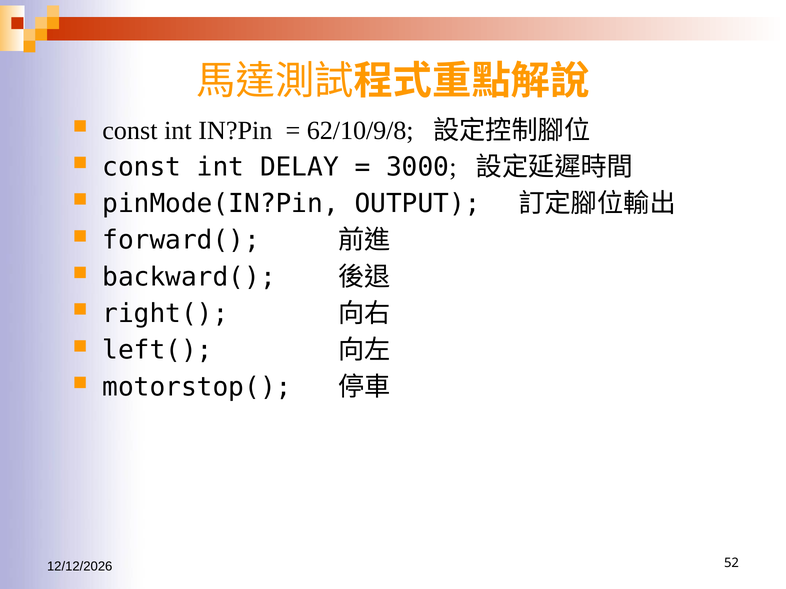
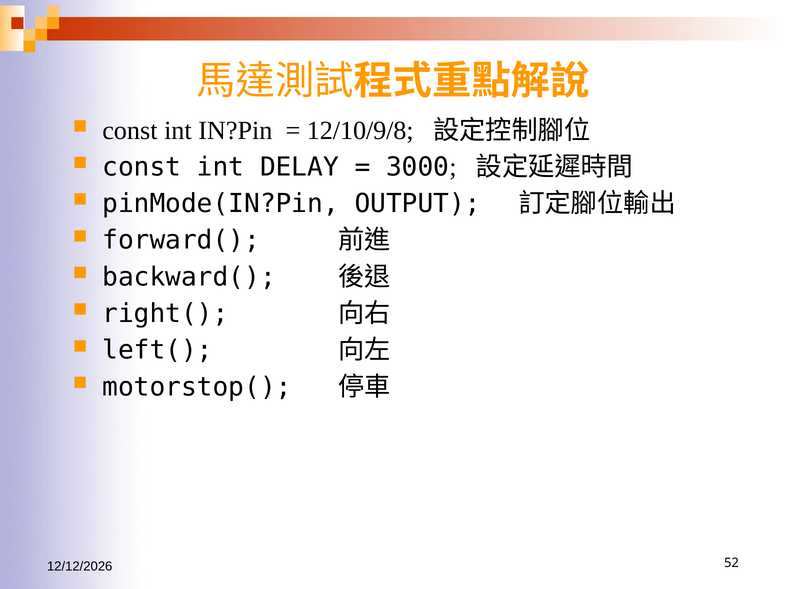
62/10/9/8: 62/10/9/8 -> 12/10/9/8 (360, 131)
